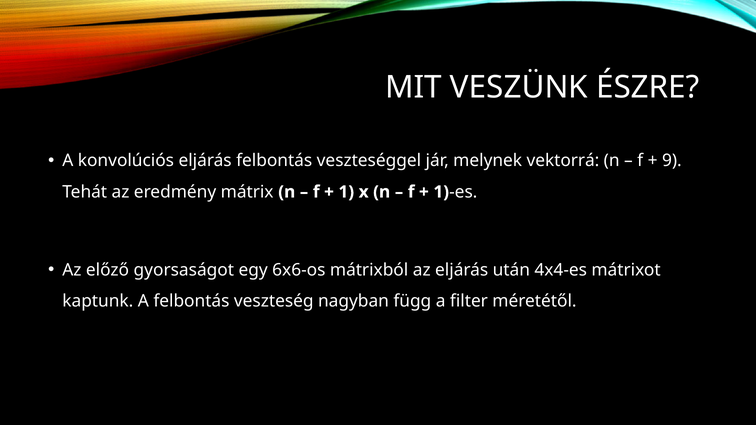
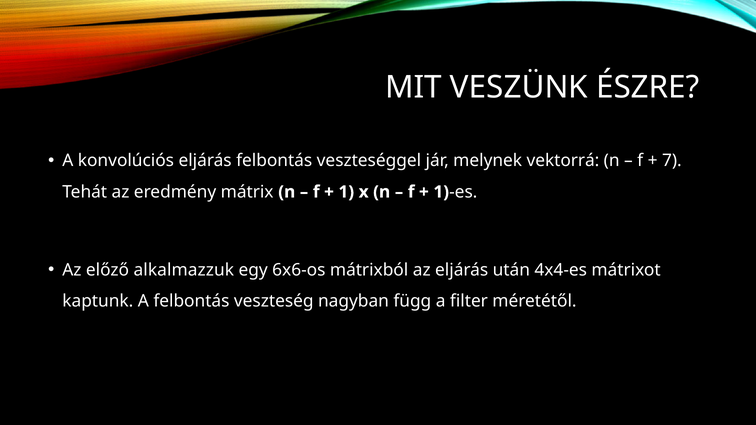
9: 9 -> 7 (672, 161)
gyorsaságot: gyorsaságot -> alkalmazzuk (184, 270)
